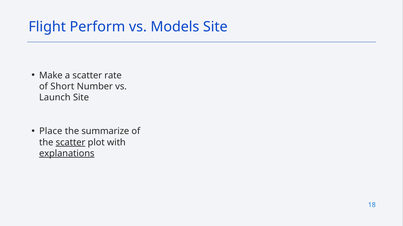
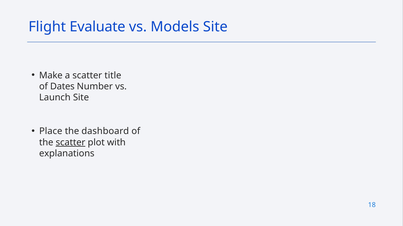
Perform: Perform -> Evaluate (98, 27)
rate: rate -> title (113, 76)
Short: Short -> Dates (62, 87)
summarize: summarize -> dashboard (105, 132)
explanations underline: present -> none (67, 154)
